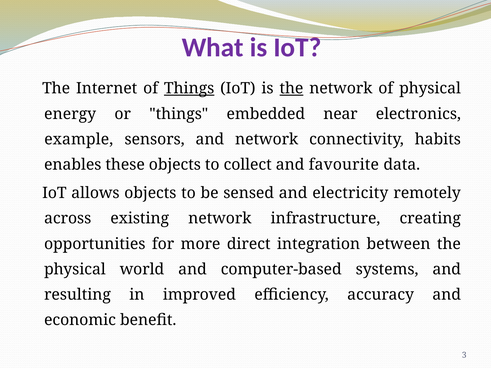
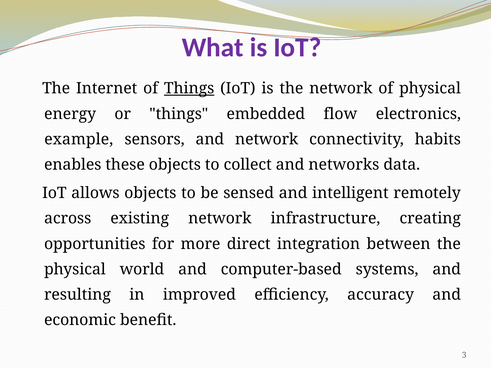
the underline: present -> none (291, 89)
near: near -> flow (340, 114)
favourite: favourite -> networks (344, 165)
electricity: electricity -> intelligent (350, 193)
